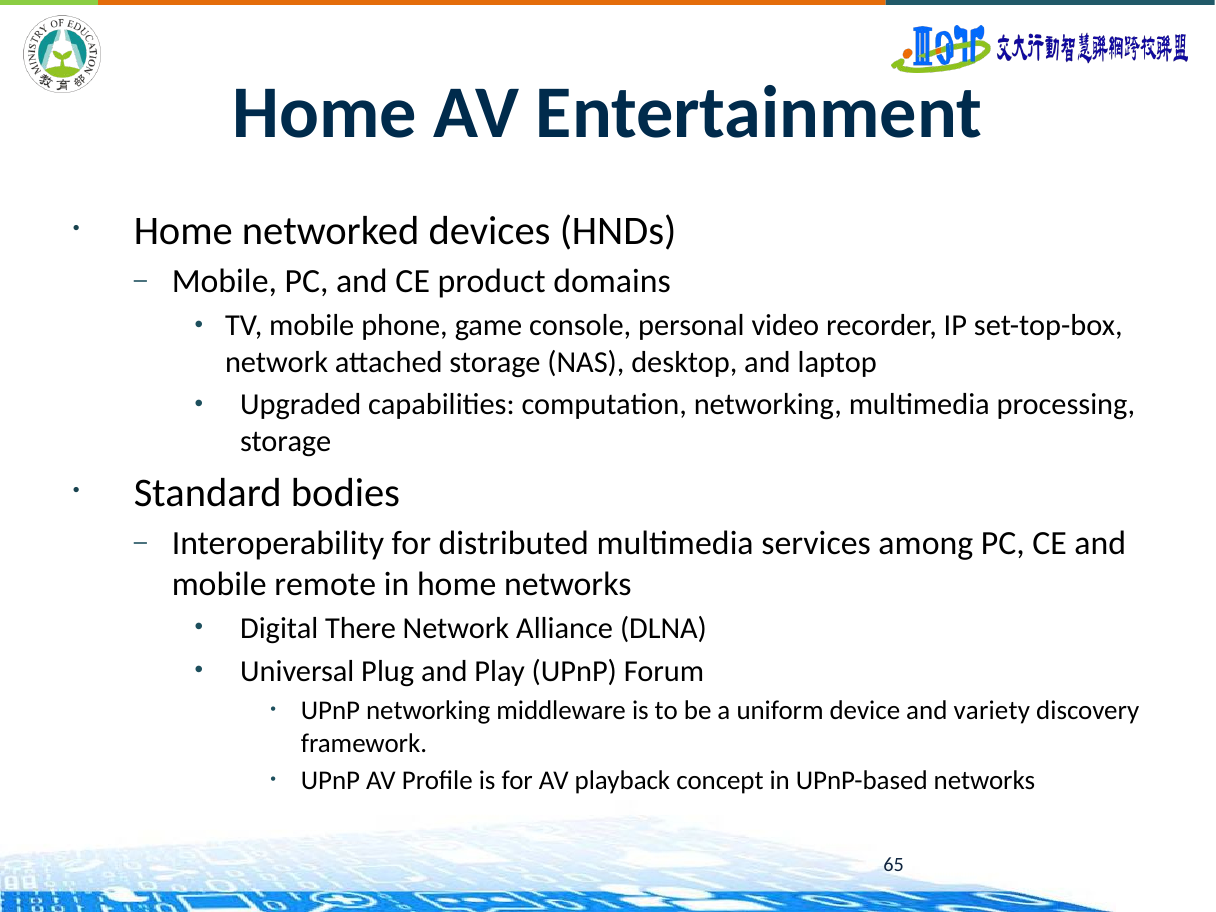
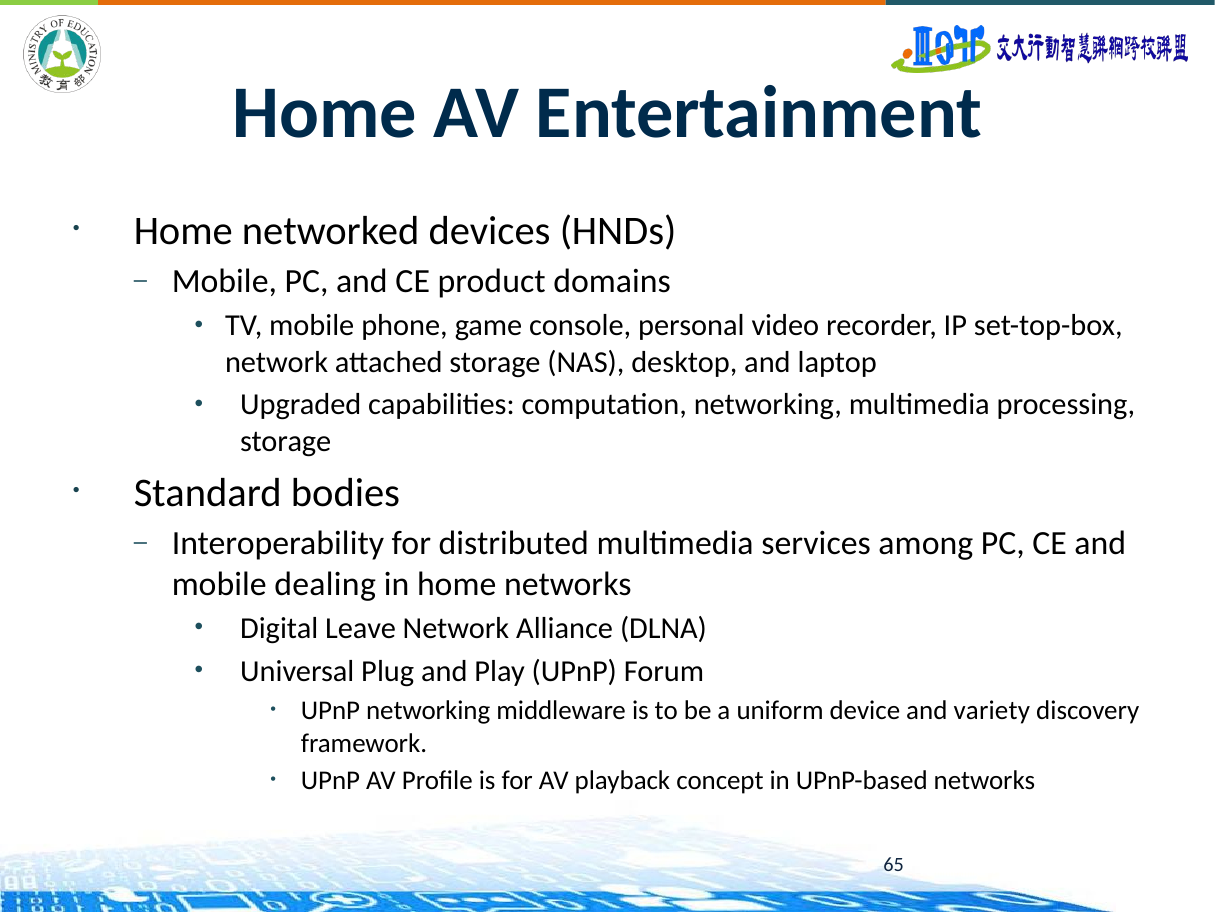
remote: remote -> dealing (325, 584)
There: There -> Leave (361, 629)
